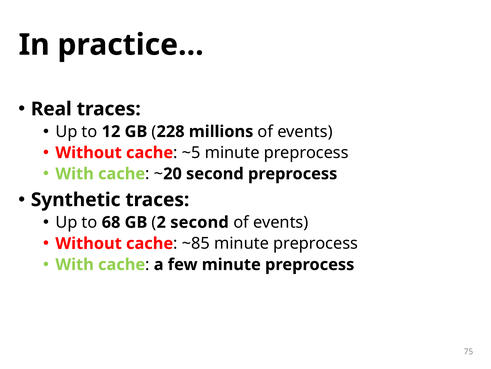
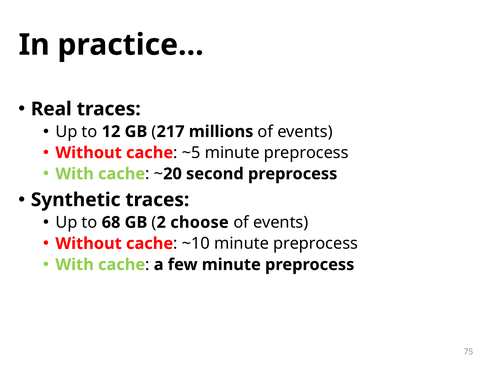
228: 228 -> 217 (171, 131)
2 second: second -> choose (199, 222)
~85: ~85 -> ~10 (196, 243)
